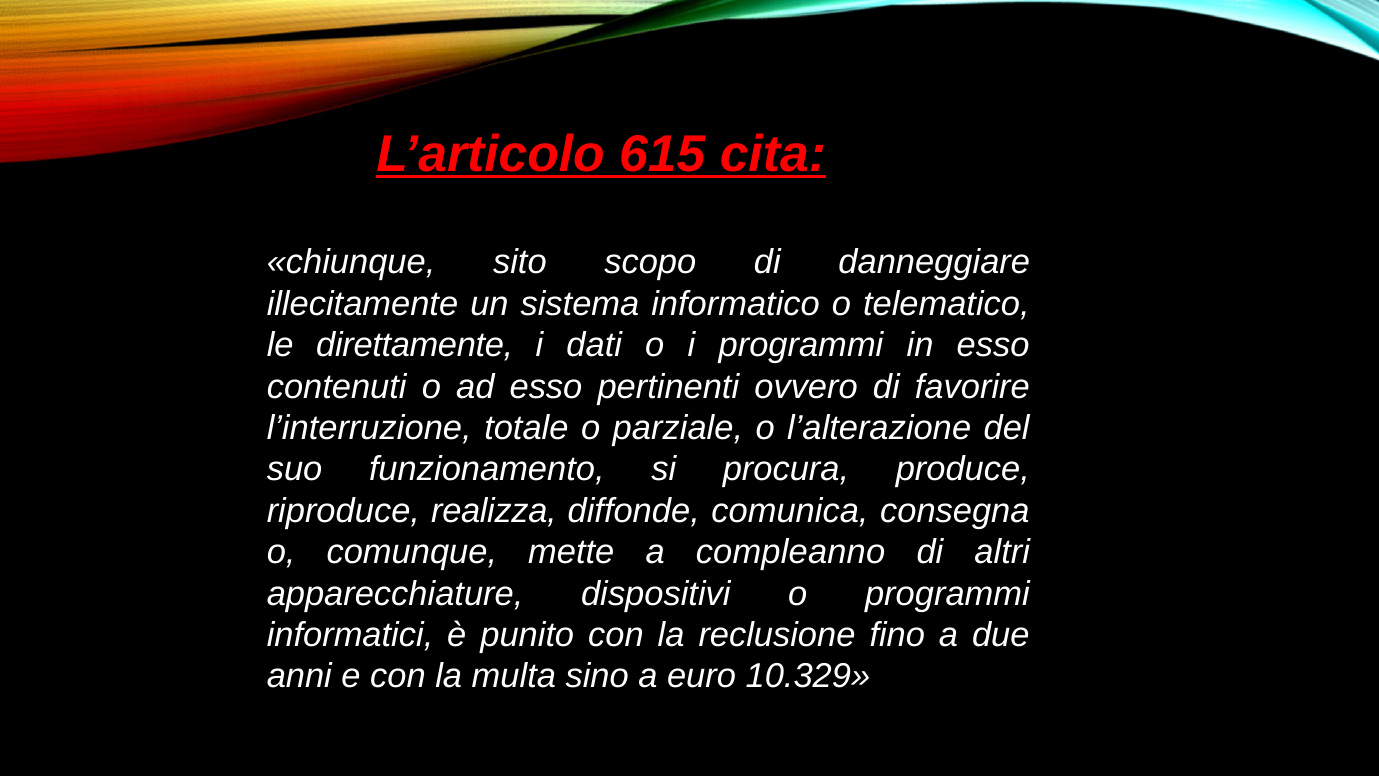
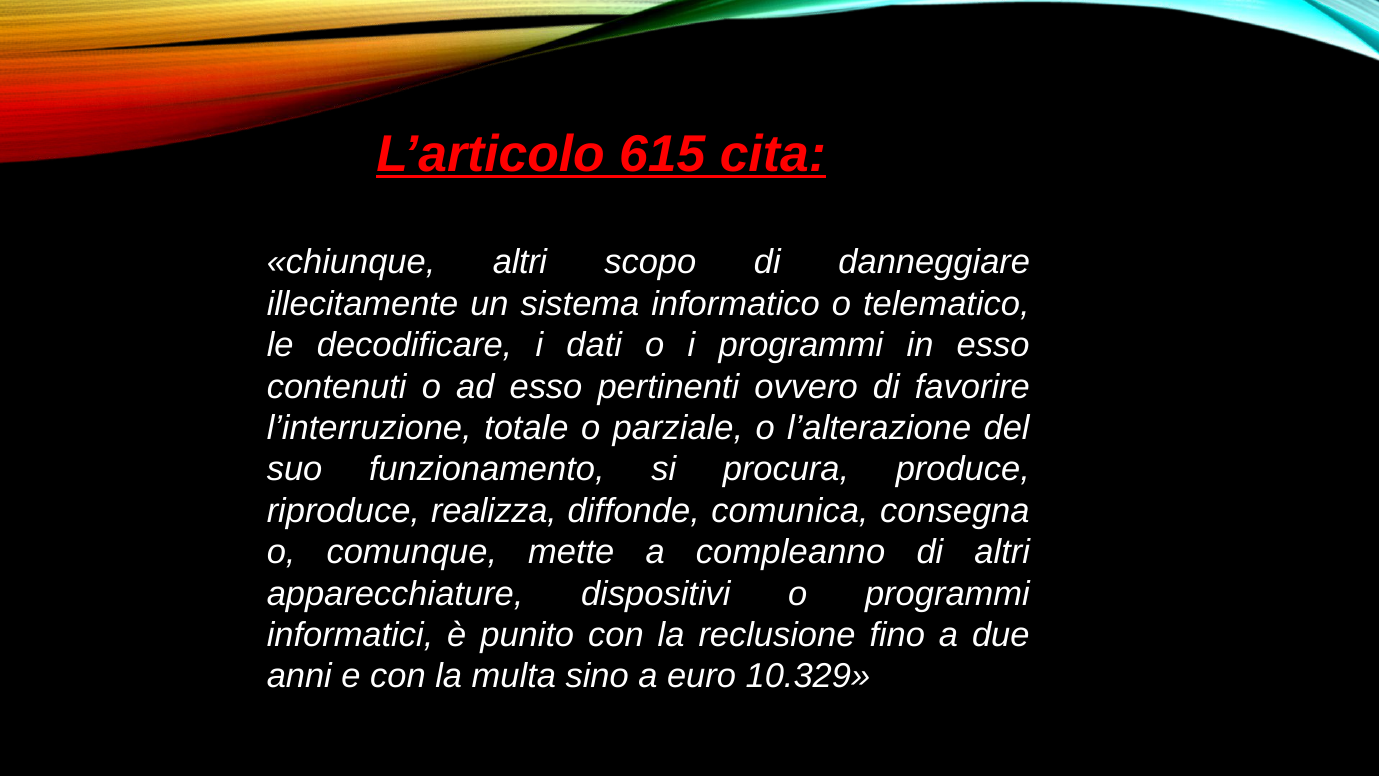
chiunque sito: sito -> altri (520, 262)
direttamente: direttamente -> decodificare (415, 345)
